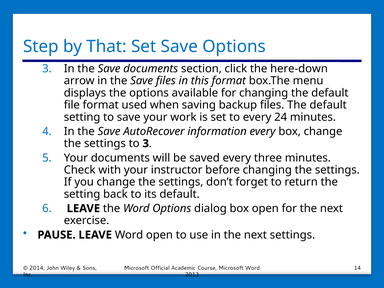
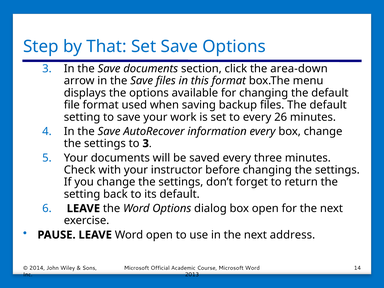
here-down: here-down -> area-down (299, 69)
24: 24 -> 26 (281, 117)
next settings: settings -> address (292, 235)
